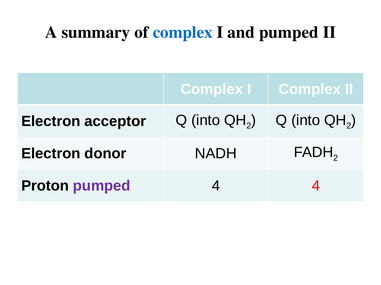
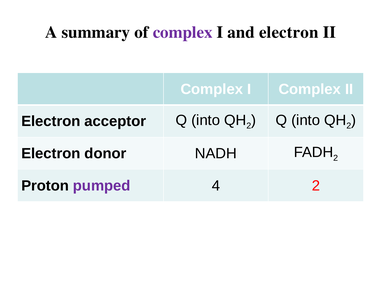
complex colour: blue -> purple (183, 32)
and pumped: pumped -> electron (289, 32)
4 4: 4 -> 2 (316, 186)
